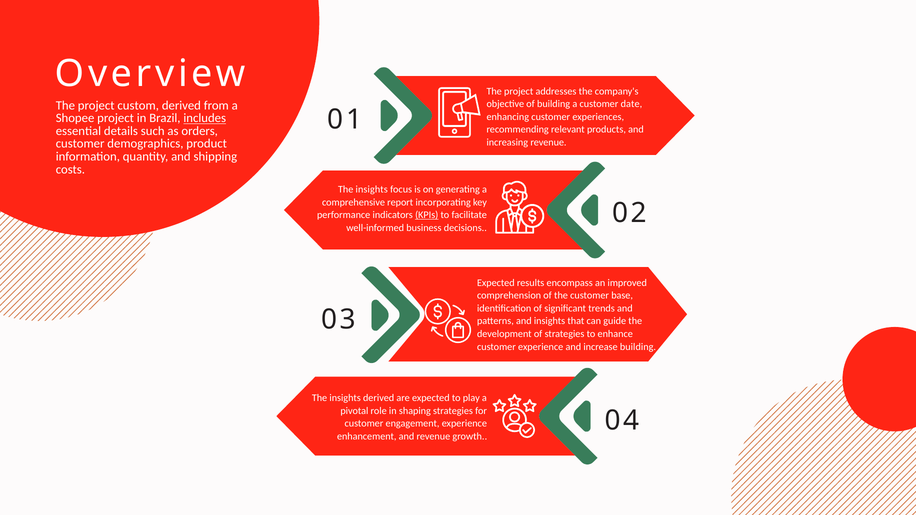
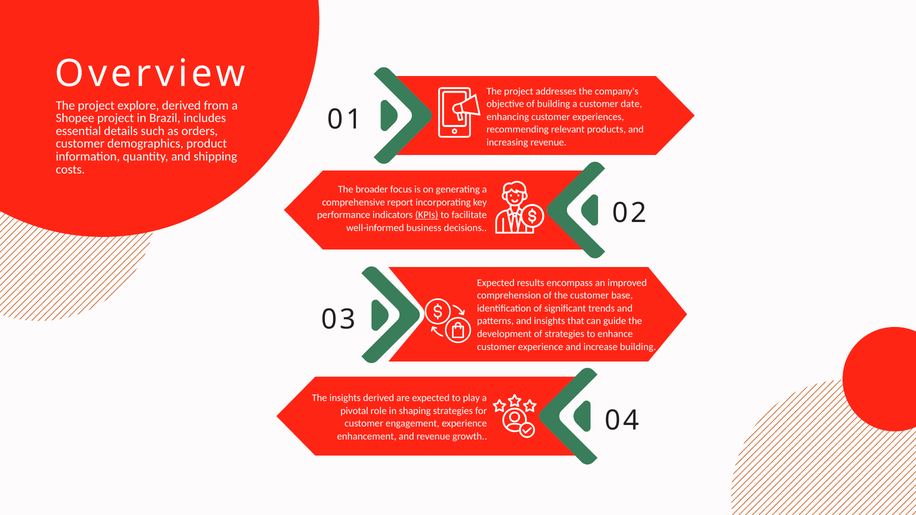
custom: custom -> explore (138, 105)
includes underline: present -> none (205, 118)
insights: insights -> broader (372, 190)
